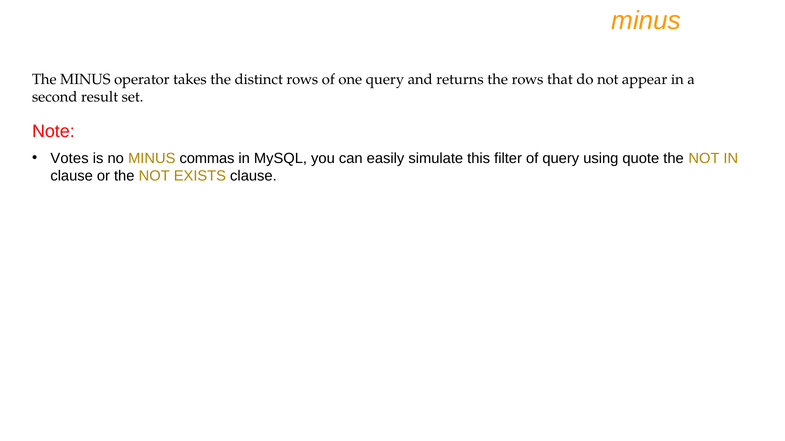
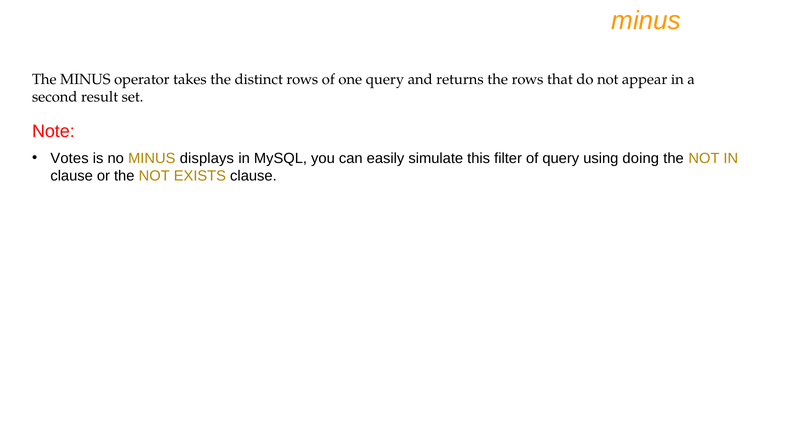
commas: commas -> displays (207, 159)
quote: quote -> doing (641, 159)
